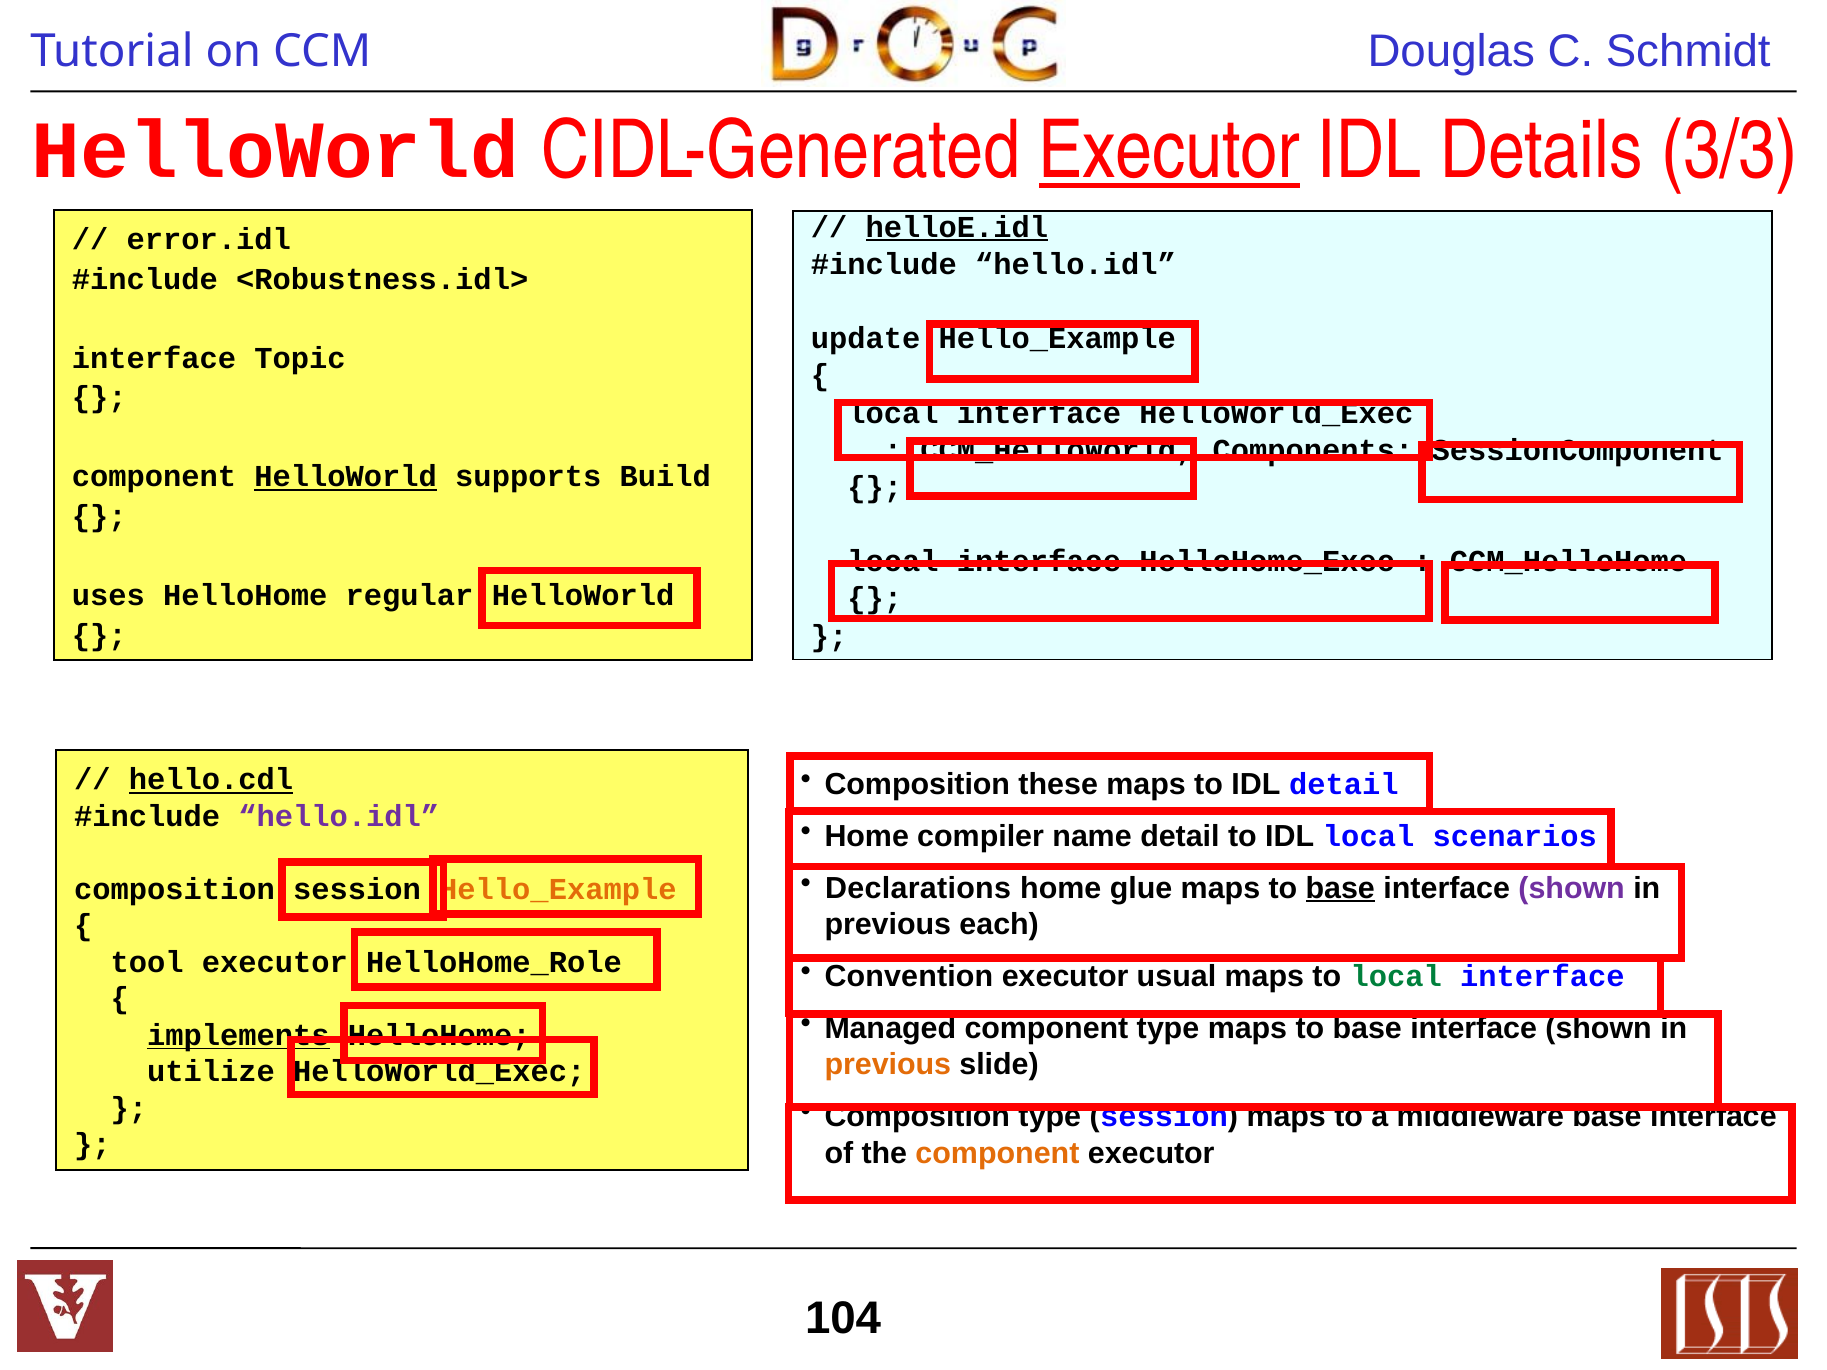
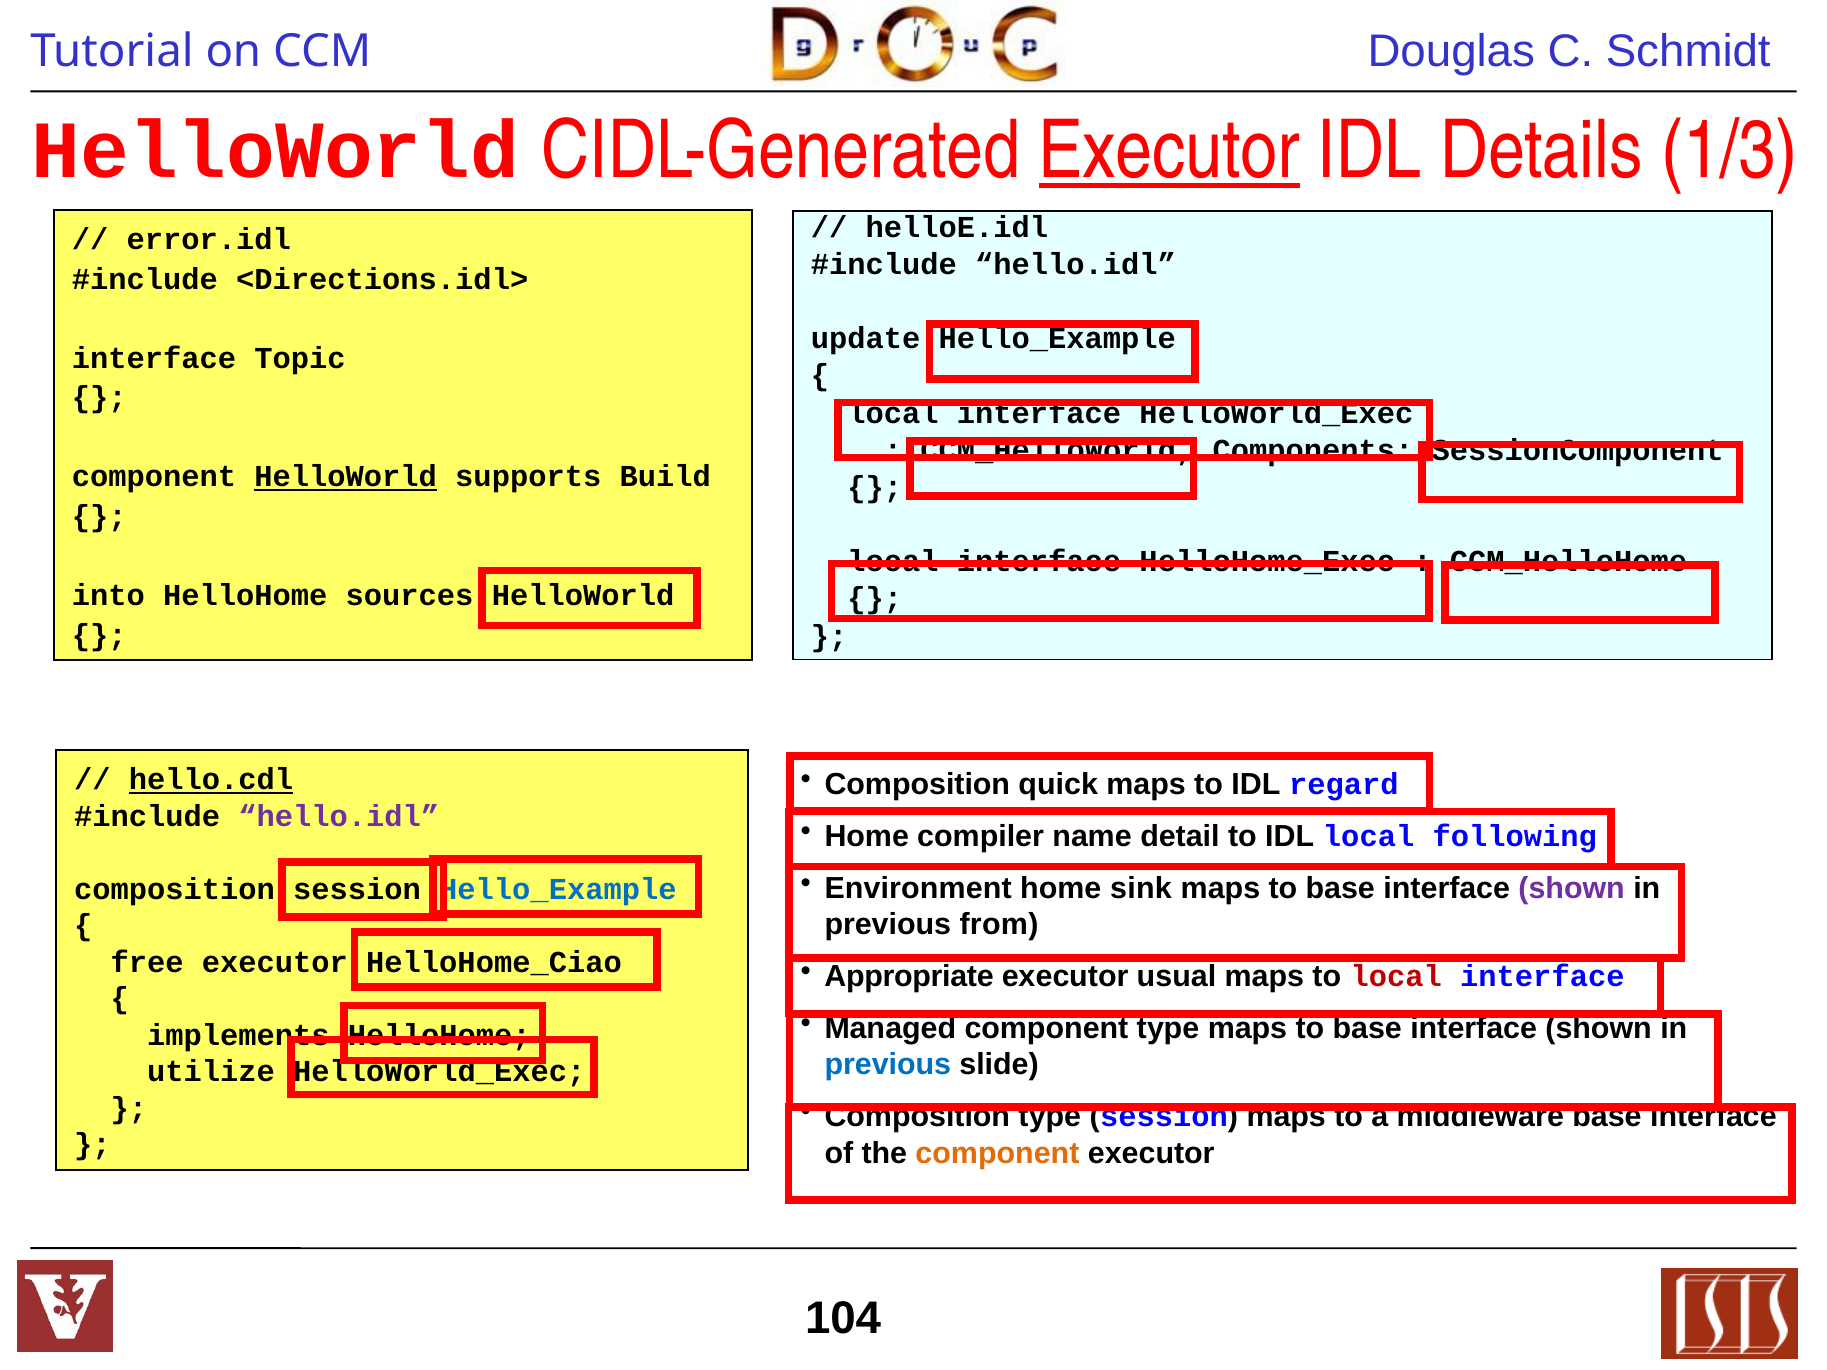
3/3: 3/3 -> 1/3 (1730, 150)
helloE.idl underline: present -> none (957, 227)
<Robustness.idl>: <Robustness.idl> -> <Directions.idl> (382, 279)
uses: uses -> into (108, 596)
regular: regular -> sources (410, 596)
these: these -> quick (1058, 785)
IDL detail: detail -> regard (1344, 785)
scenarios: scenarios -> following (1515, 837)
Declarations: Declarations -> Environment (918, 888)
glue: glue -> sink (1141, 888)
base underline: present -> none (1340, 888)
Hello_Example colour: orange -> blue (558, 889)
each: each -> from (999, 925)
tool: tool -> free (147, 962)
HelloHome_Role: HelloHome_Role -> HelloHome_Ciao (494, 962)
Convention: Convention -> Appropriate (909, 977)
local colour: green -> red (1396, 977)
implements underline: present -> none (238, 1036)
previous colour: orange -> blue (888, 1065)
